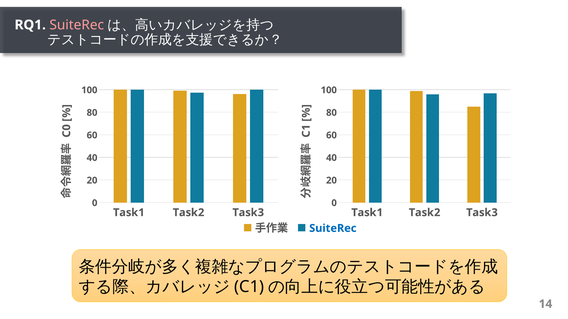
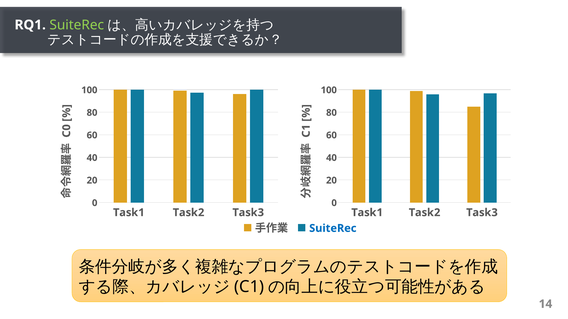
SuiteRec colour: pink -> light green (77, 25)
